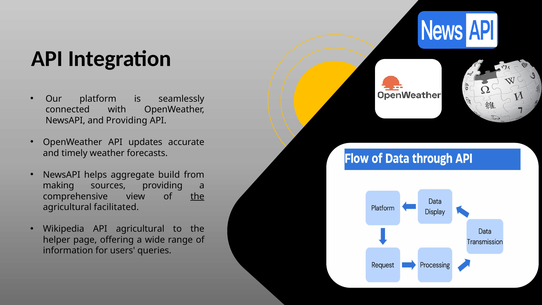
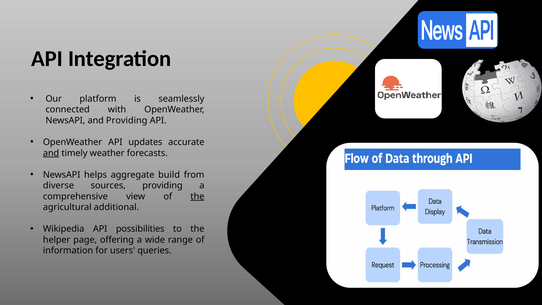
and underline: none -> present (51, 153)
making: making -> diverse (58, 185)
facilitated: facilitated -> additional (116, 207)
API agricultural: agricultural -> possibilities (140, 229)
